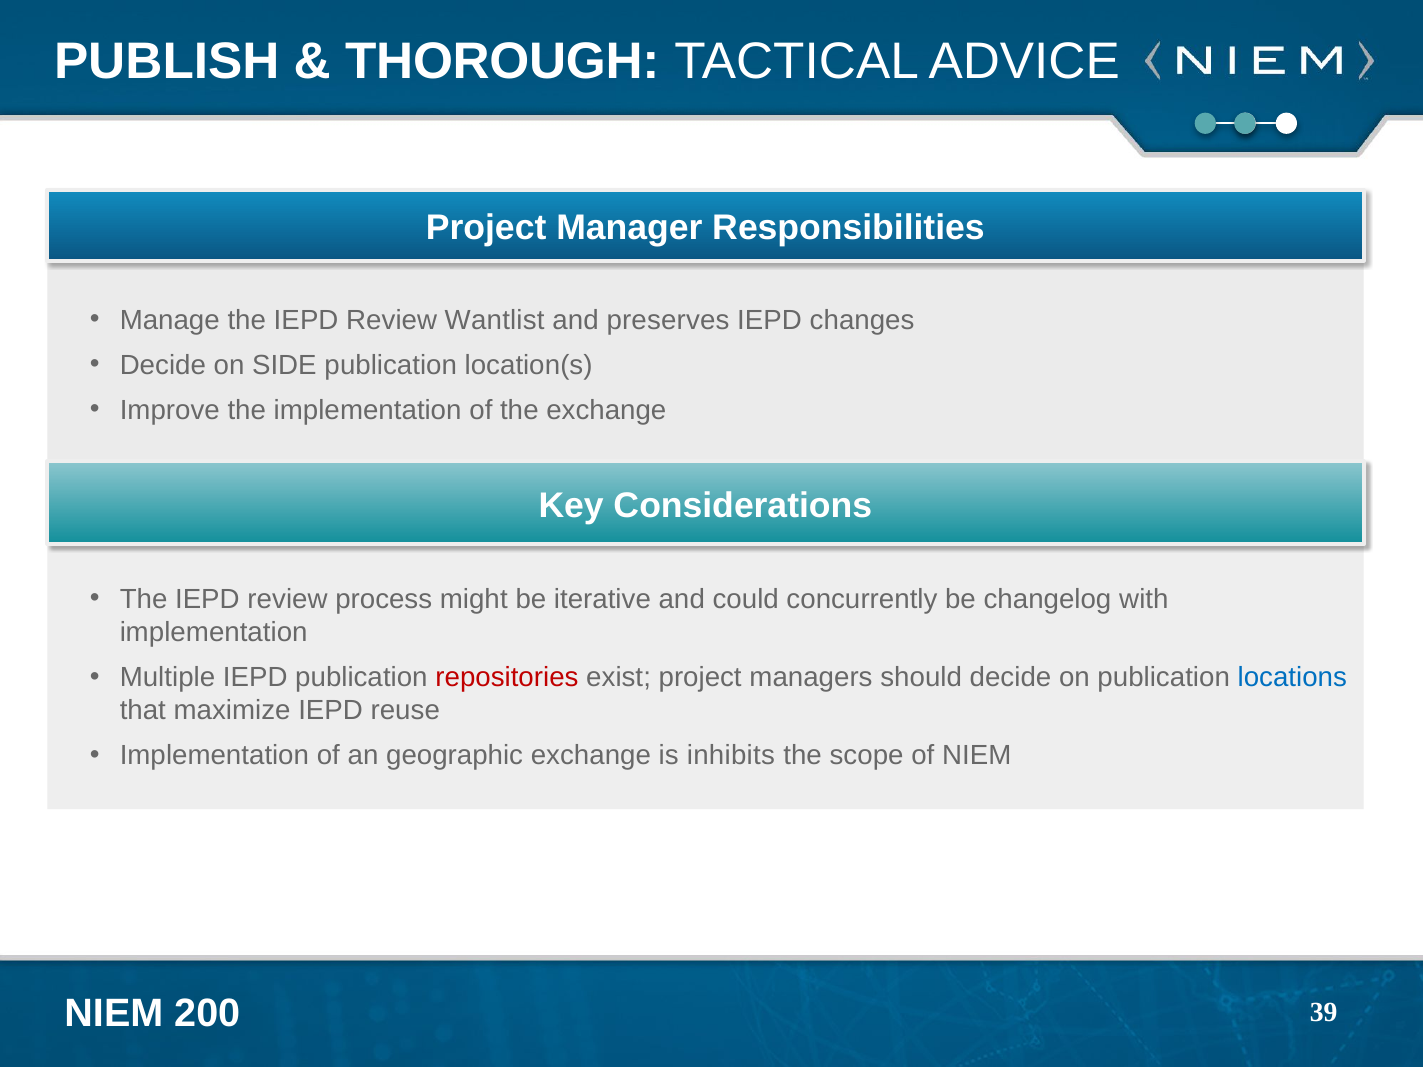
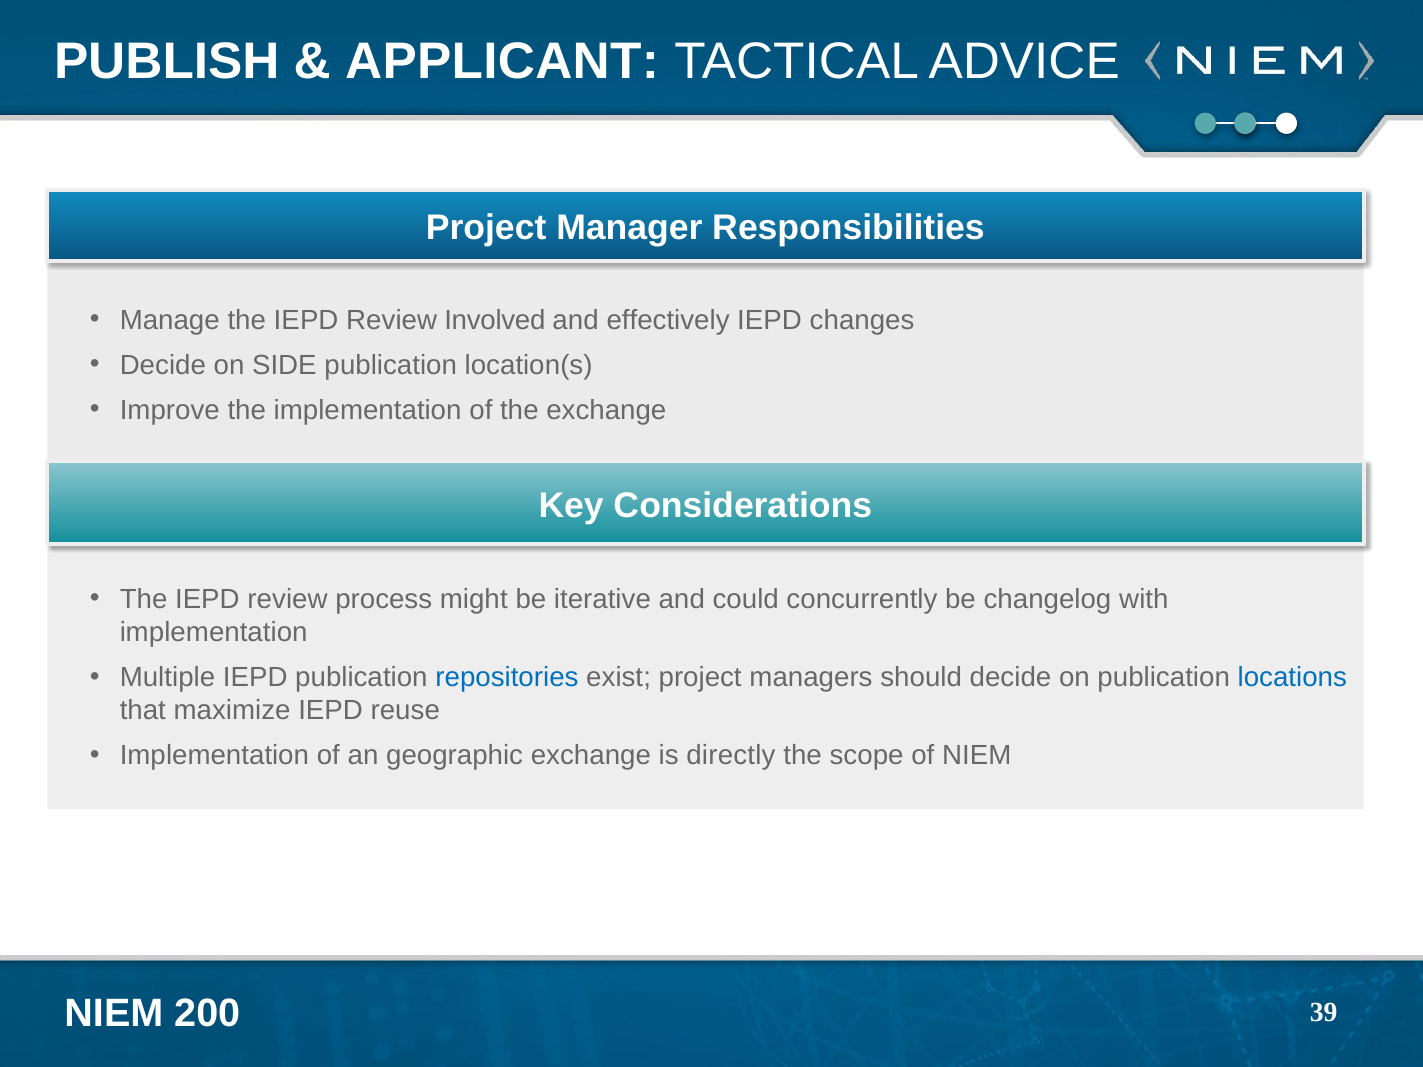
THOROUGH: THOROUGH -> APPLICANT (502, 62)
Wantlist: Wantlist -> Involved (495, 320)
preserves: preserves -> effectively (668, 320)
repositories colour: red -> blue (507, 678)
inhibits: inhibits -> directly (731, 756)
